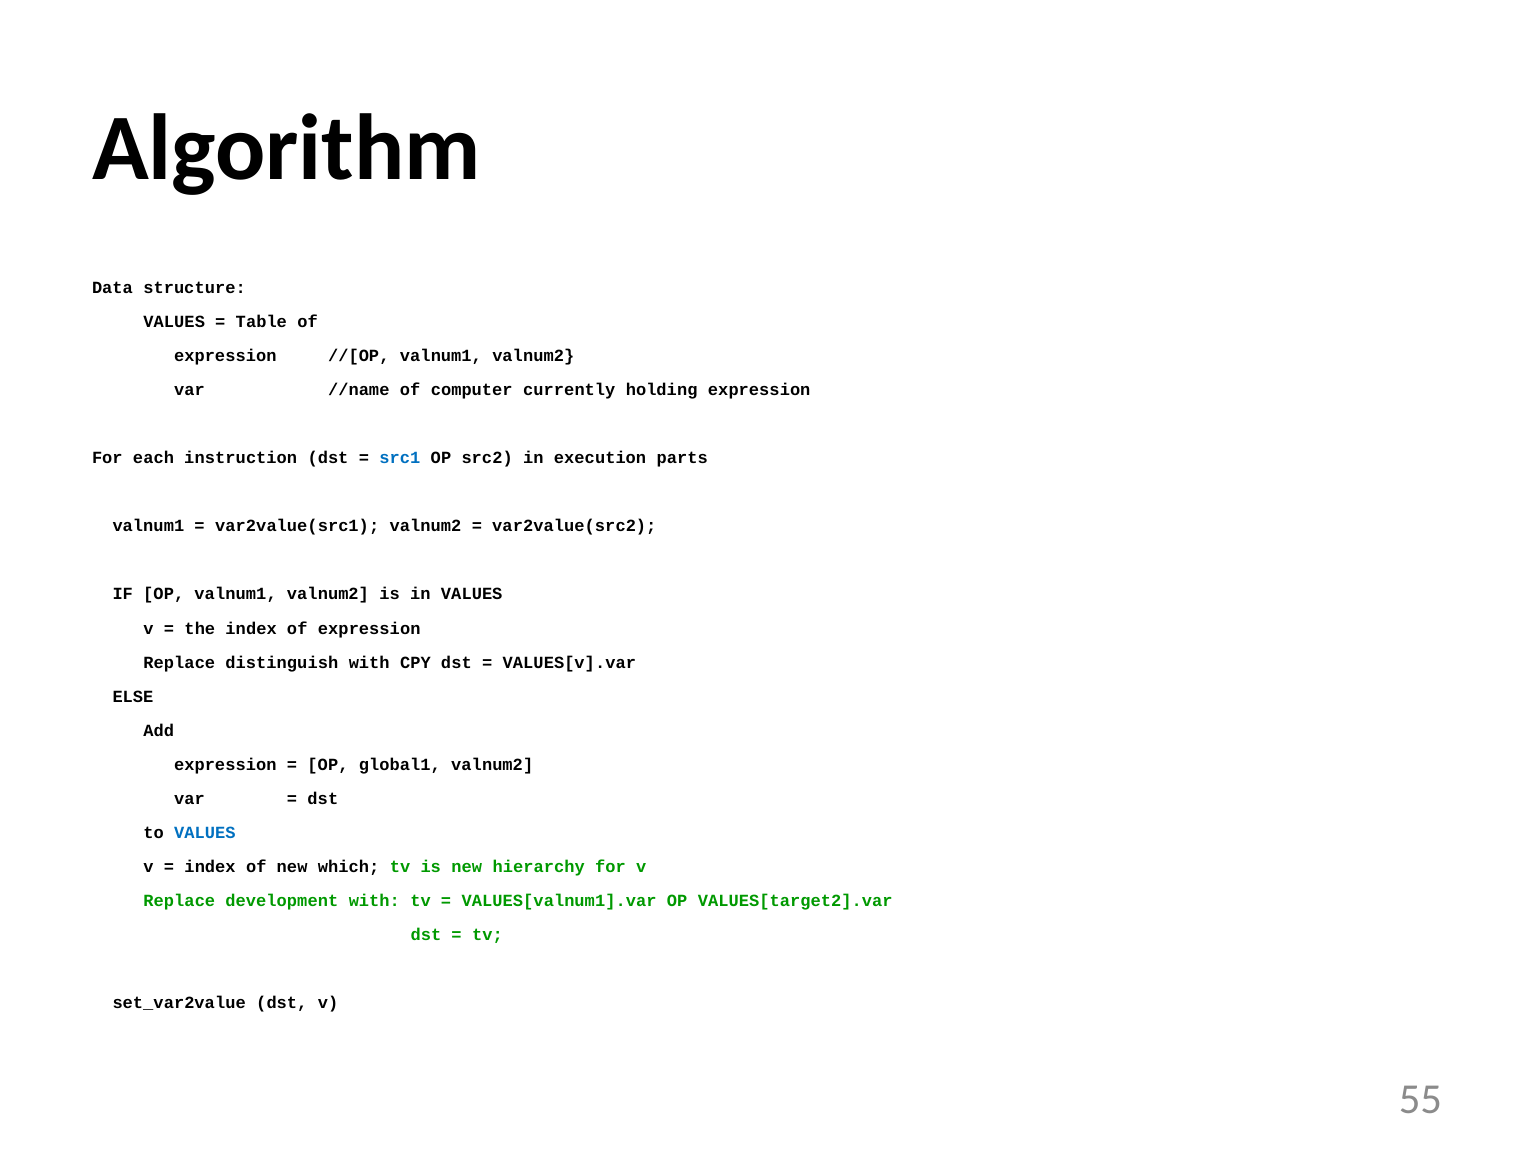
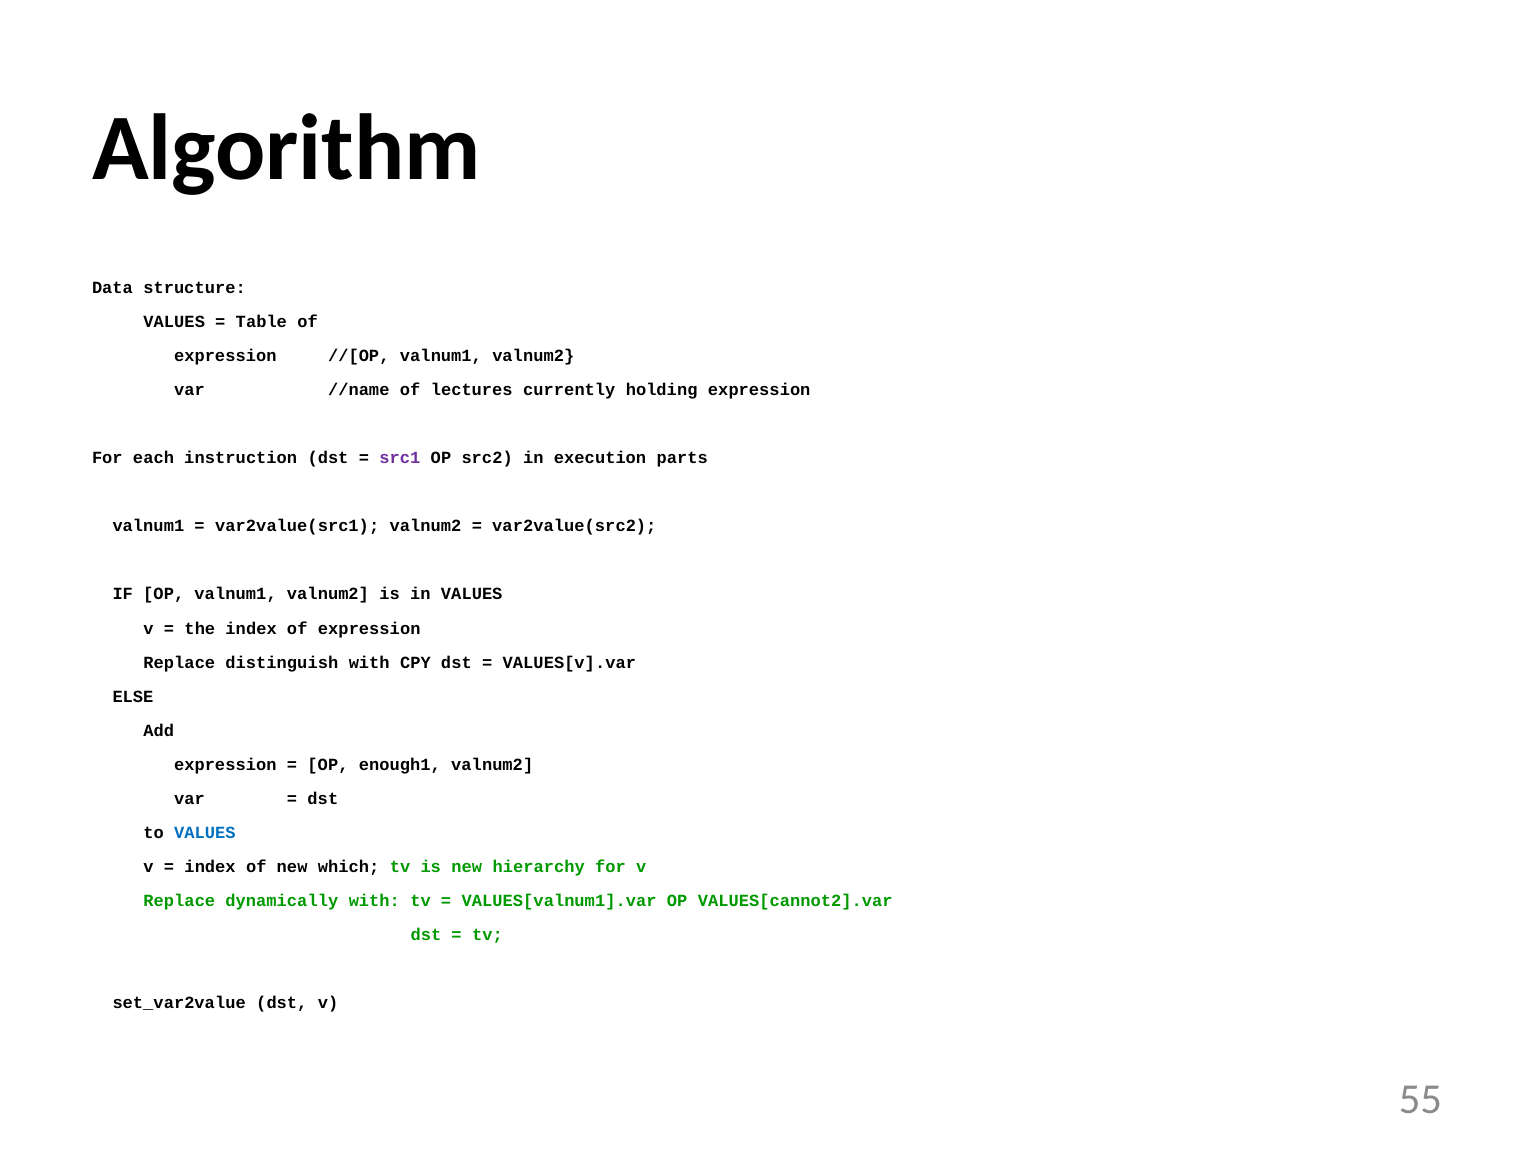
computer: computer -> lectures (472, 390)
src1 colour: blue -> purple (400, 458)
global1: global1 -> enough1 (400, 764)
development: development -> dynamically (282, 901)
VALUES[target2].var: VALUES[target2].var -> VALUES[cannot2].var (795, 901)
